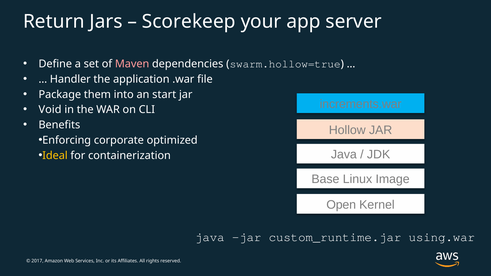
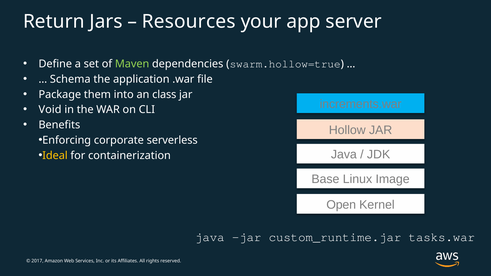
Scorekeep: Scorekeep -> Resources (189, 21)
Maven colour: pink -> light green (132, 64)
Handler: Handler -> Schema (70, 79)
start: start -> class (164, 95)
optimized: optimized -> serverless (172, 140)
using.war: using.war -> tasks.war (442, 237)
